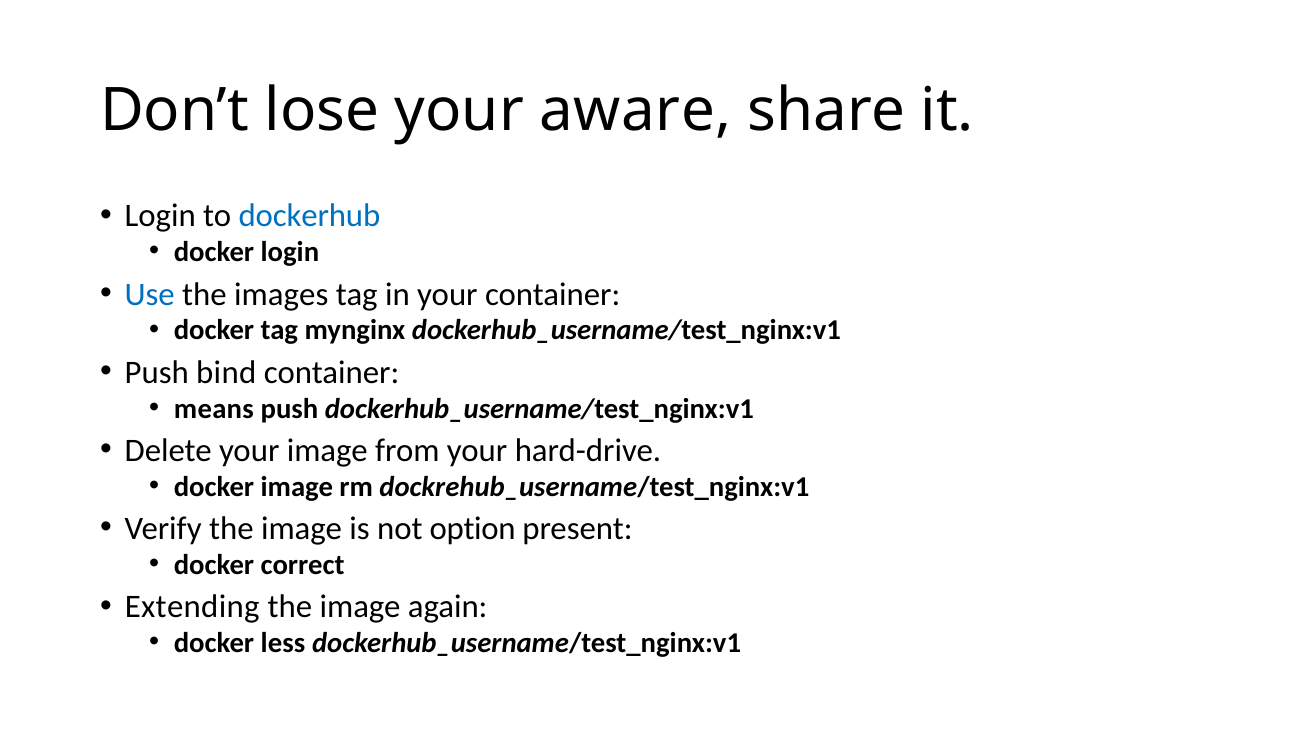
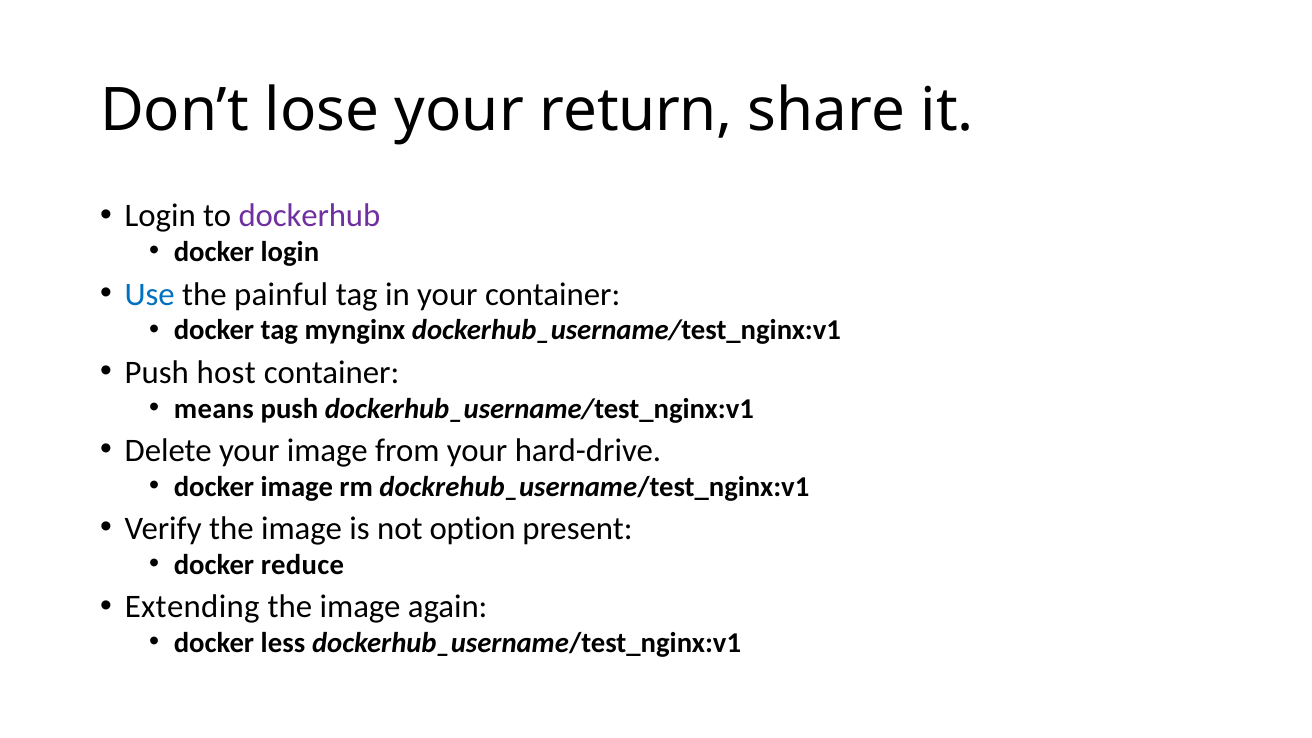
aware: aware -> return (636, 110)
dockerhub colour: blue -> purple (309, 216)
images: images -> painful (281, 294)
bind: bind -> host (226, 372)
correct: correct -> reduce (302, 565)
